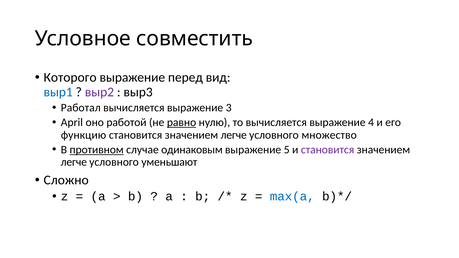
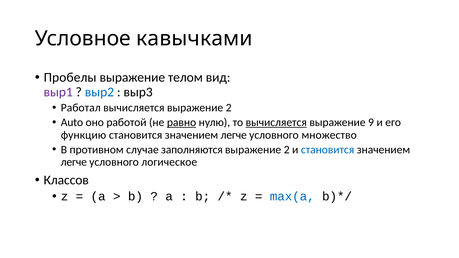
совместить: совместить -> кавычками (194, 39)
Которого: Которого -> Пробелы (70, 78)
перед: перед -> телом (185, 78)
выр1 colour: blue -> purple (58, 92)
выр2 colour: purple -> blue (99, 92)
вычисляется выражение 3: 3 -> 2 (229, 108)
April: April -> Auto (72, 123)
вычисляется underline: none -> present (276, 123)
4: 4 -> 9 (371, 123)
противном underline: present -> none (97, 150)
одинаковым: одинаковым -> заполняются (192, 150)
5: 5 -> 2 (287, 150)
становится colour: purple -> blue (328, 150)
уменьшают: уменьшают -> логическое (169, 162)
Сложно: Сложно -> Классов (66, 180)
